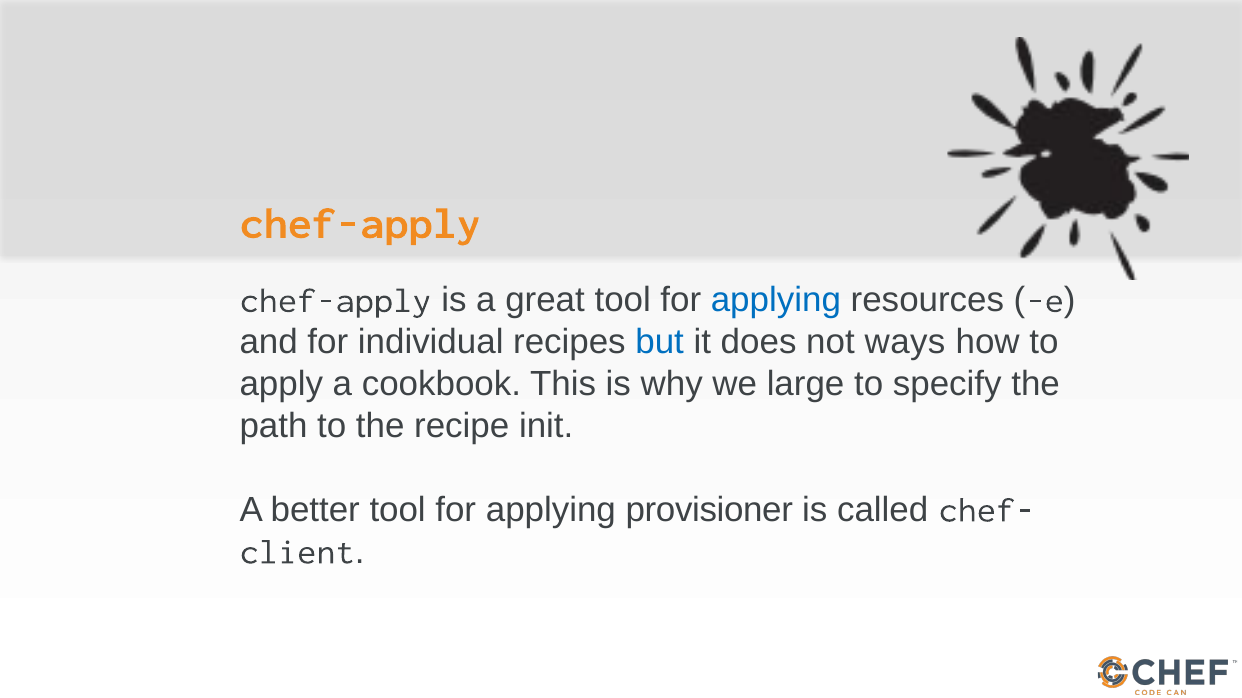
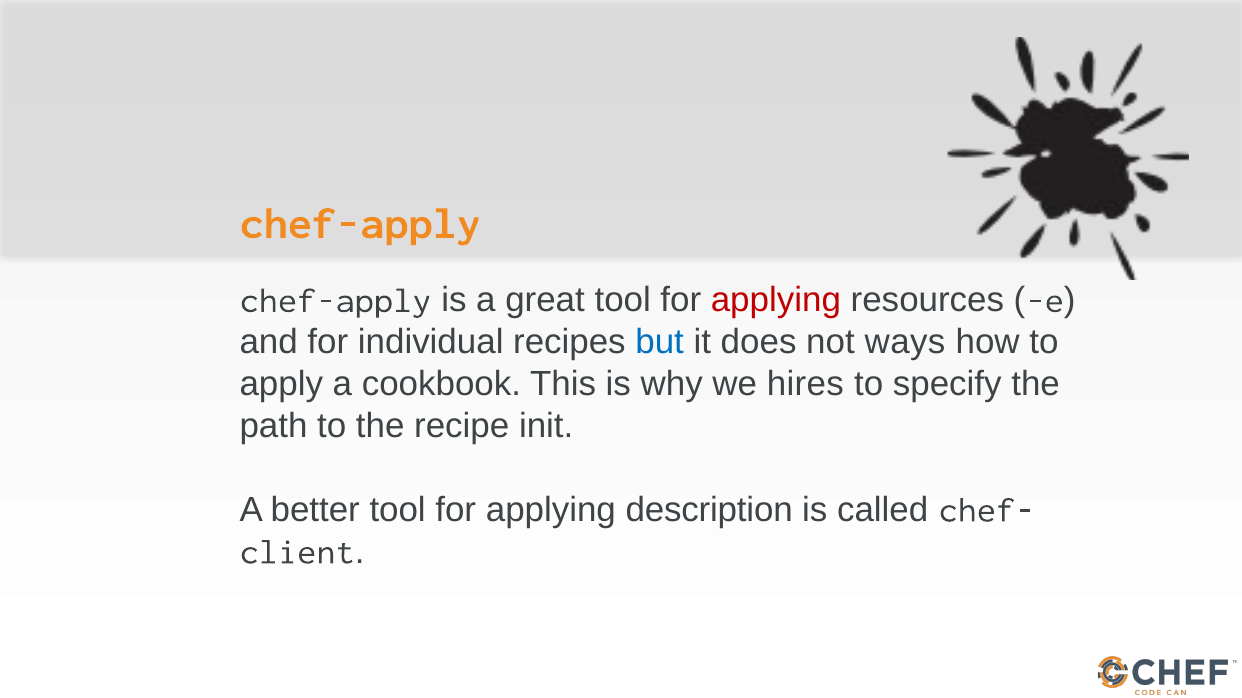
applying colour: blue -> red (776, 301)
large: large -> hires (805, 384)
provisioner: provisioner -> description (709, 510)
